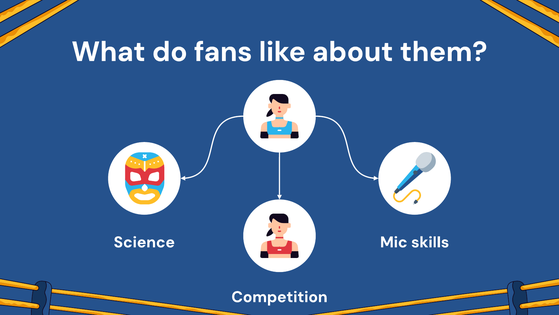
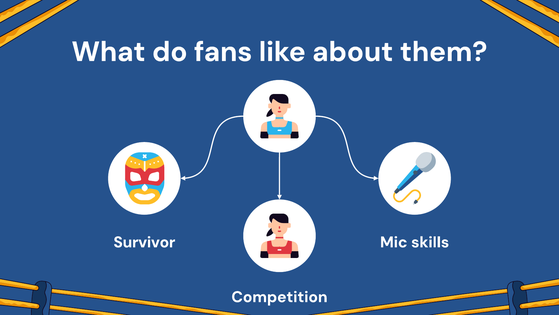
Science: Science -> Survivor (144, 242)
